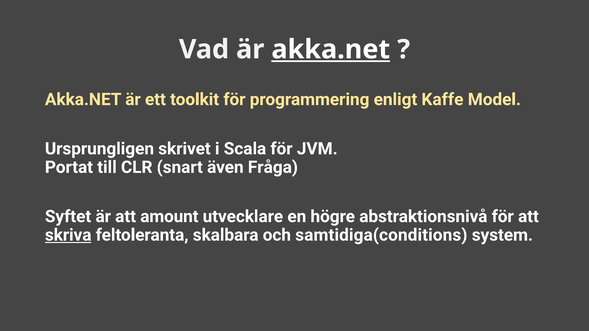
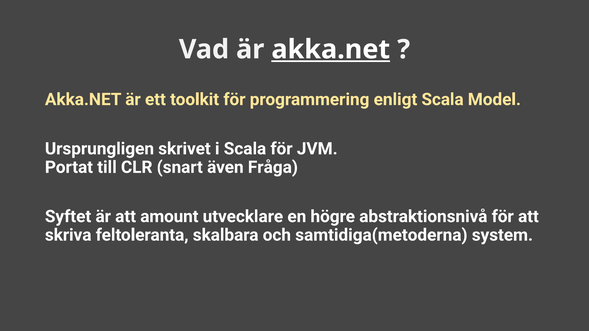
enligt Kaffe: Kaffe -> Scala (443, 100)
skriva underline: present -> none (68, 235)
samtidiga(conditions: samtidiga(conditions -> samtidiga(metoderna (381, 235)
